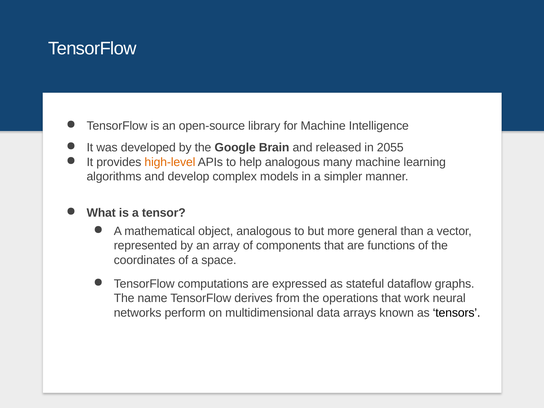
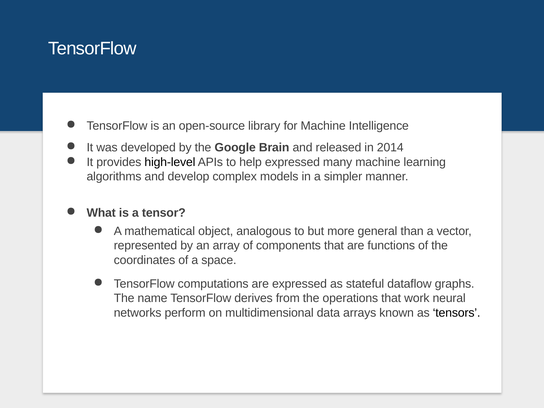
2055: 2055 -> 2014 (390, 148)
high-level colour: orange -> black (170, 162)
help analogous: analogous -> expressed (292, 162)
